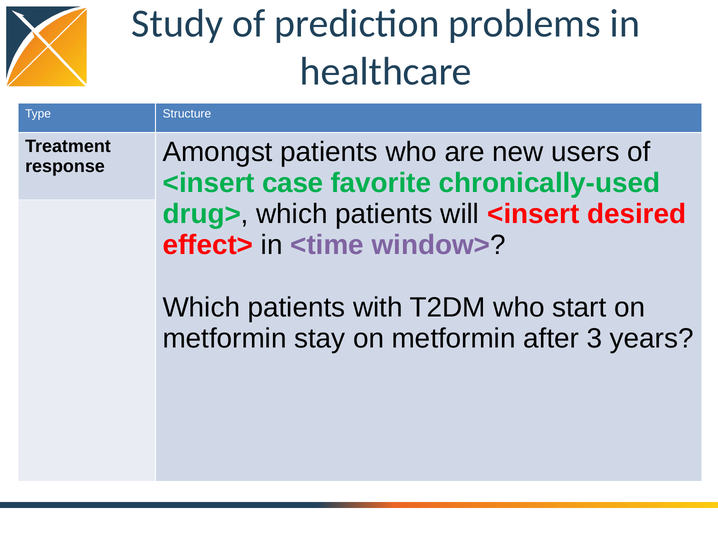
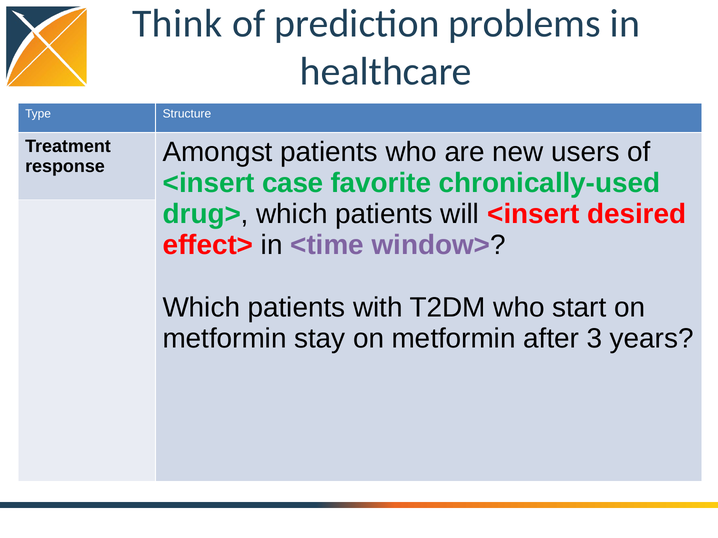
Study: Study -> Think (177, 24)
